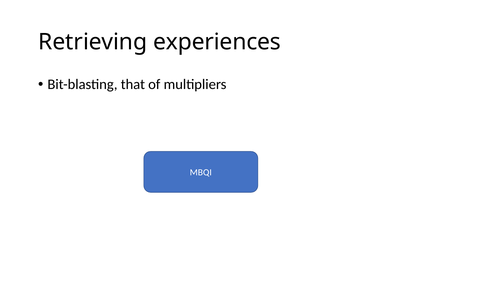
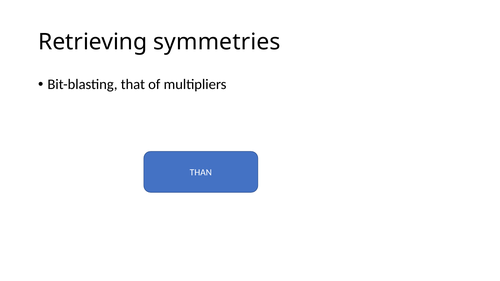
experiences: experiences -> symmetries (217, 42)
MBQI: MBQI -> THAN (201, 173)
